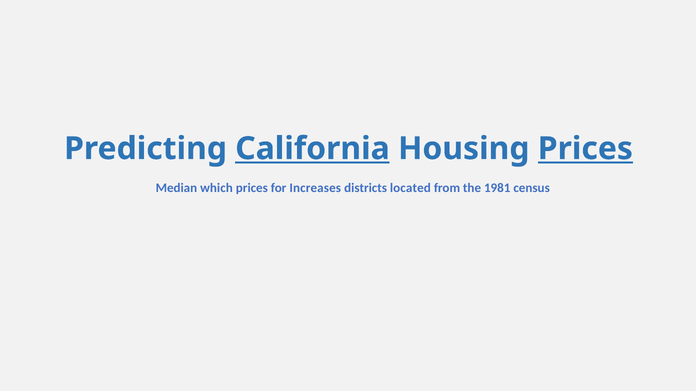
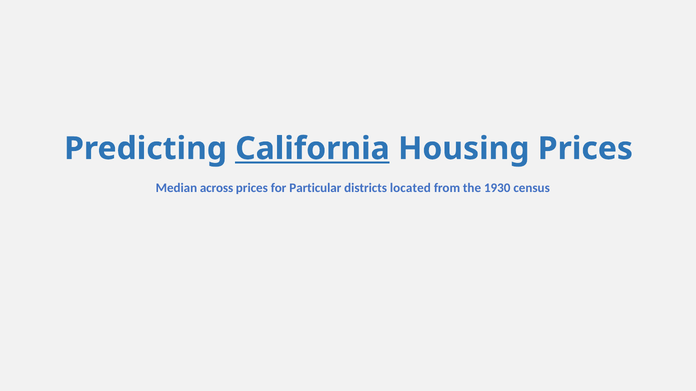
Prices underline: present -> none (585, 149)
which: which -> across (217, 188)
Increases: Increases -> Particular (315, 188)
1981: 1981 -> 1930 (497, 188)
